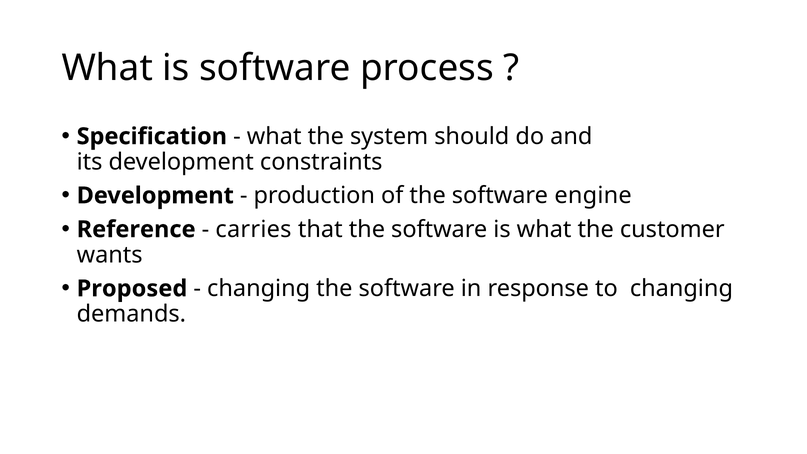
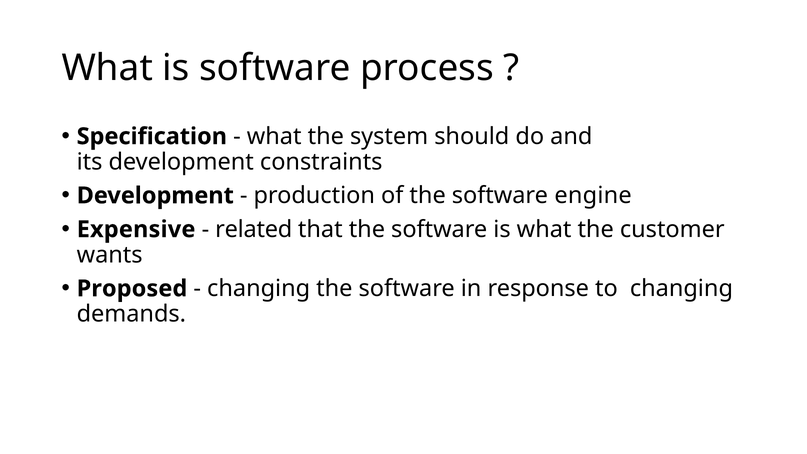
Reference: Reference -> Expensive (136, 229)
carries: carries -> related (254, 229)
